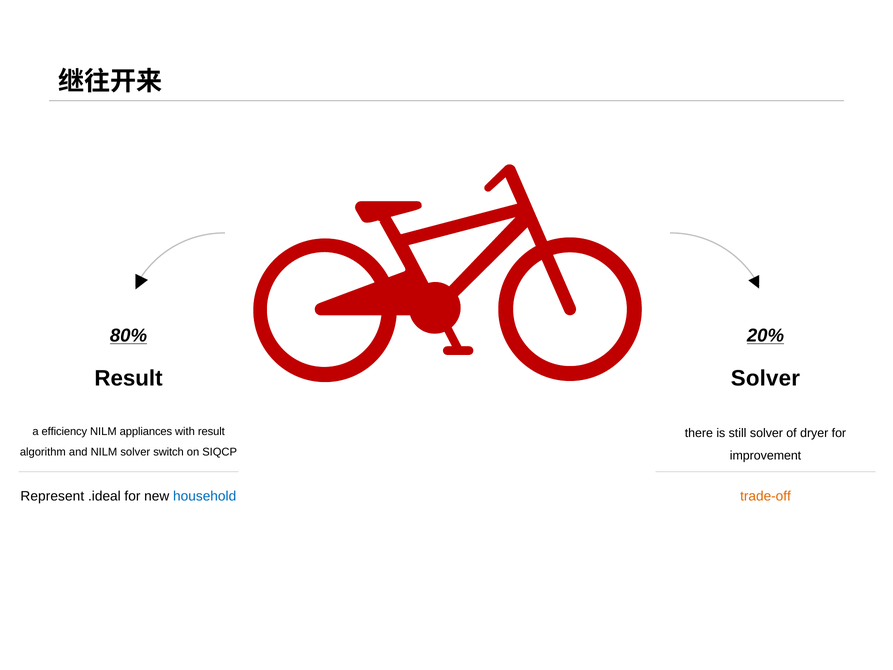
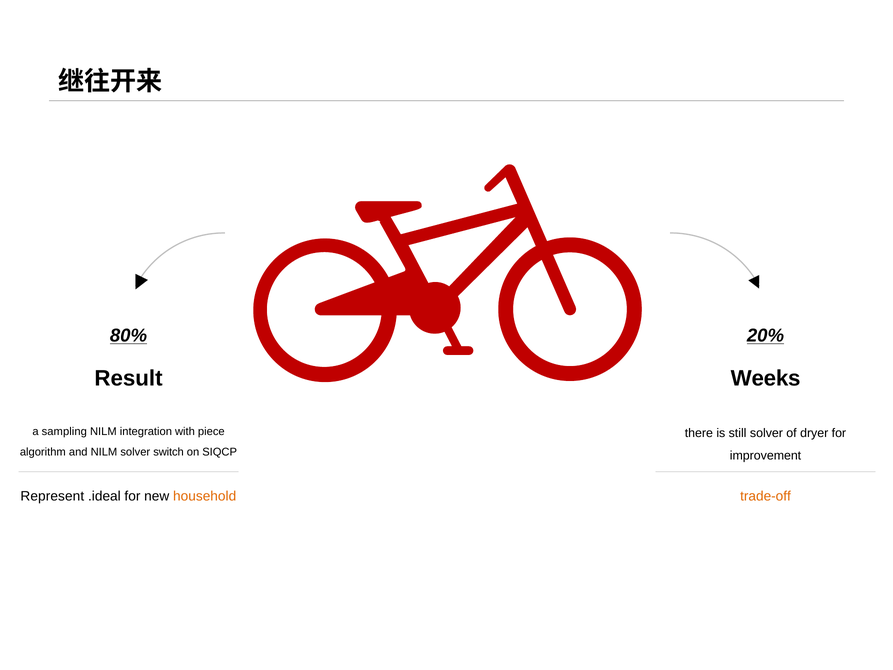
Solver: Solver -> Weeks (766, 378)
efficiency: efficiency -> sampling (64, 432)
appliances: appliances -> integration (146, 432)
with result: result -> piece (211, 432)
household colour: blue -> orange (205, 496)
